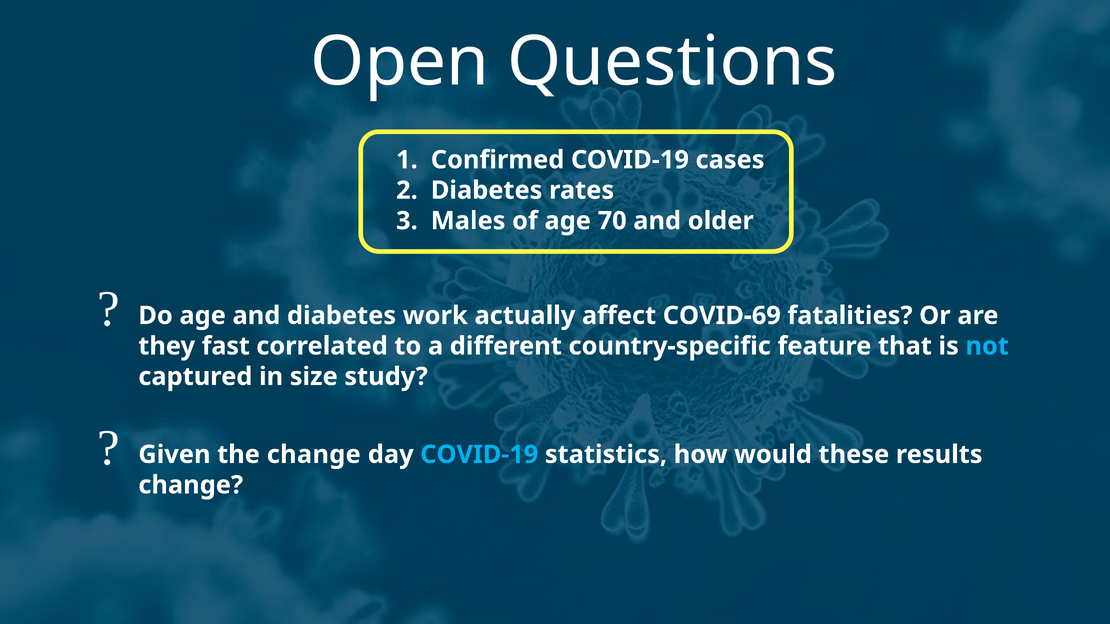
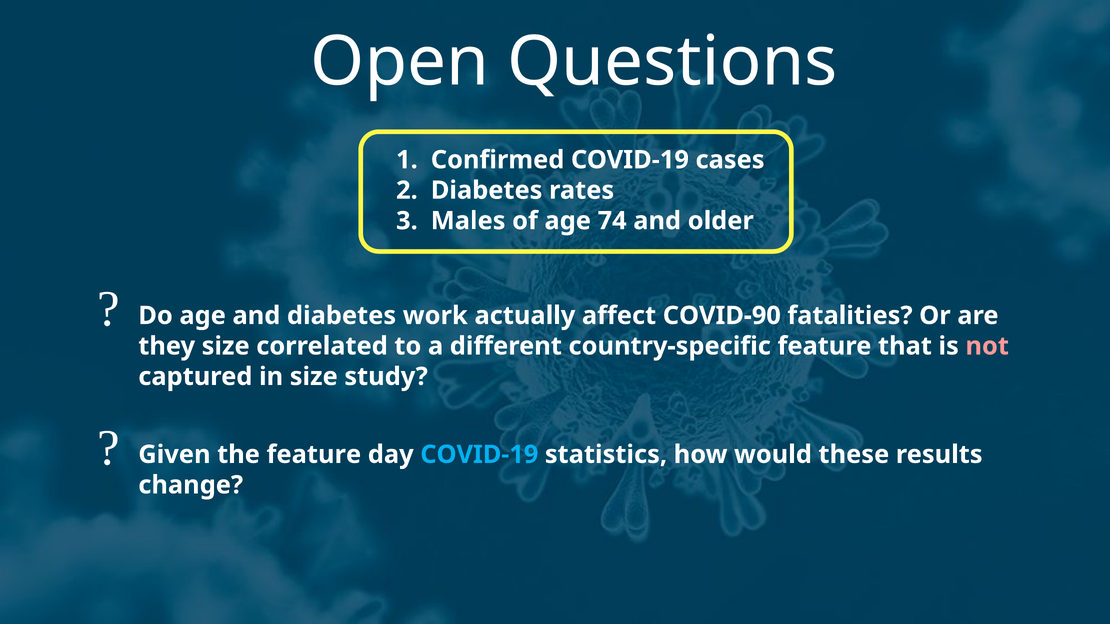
70: 70 -> 74 (612, 221)
COVID-69: COVID-69 -> COVID-90 (722, 316)
they fast: fast -> size (226, 346)
not colour: light blue -> pink (987, 346)
the change: change -> feature (314, 455)
